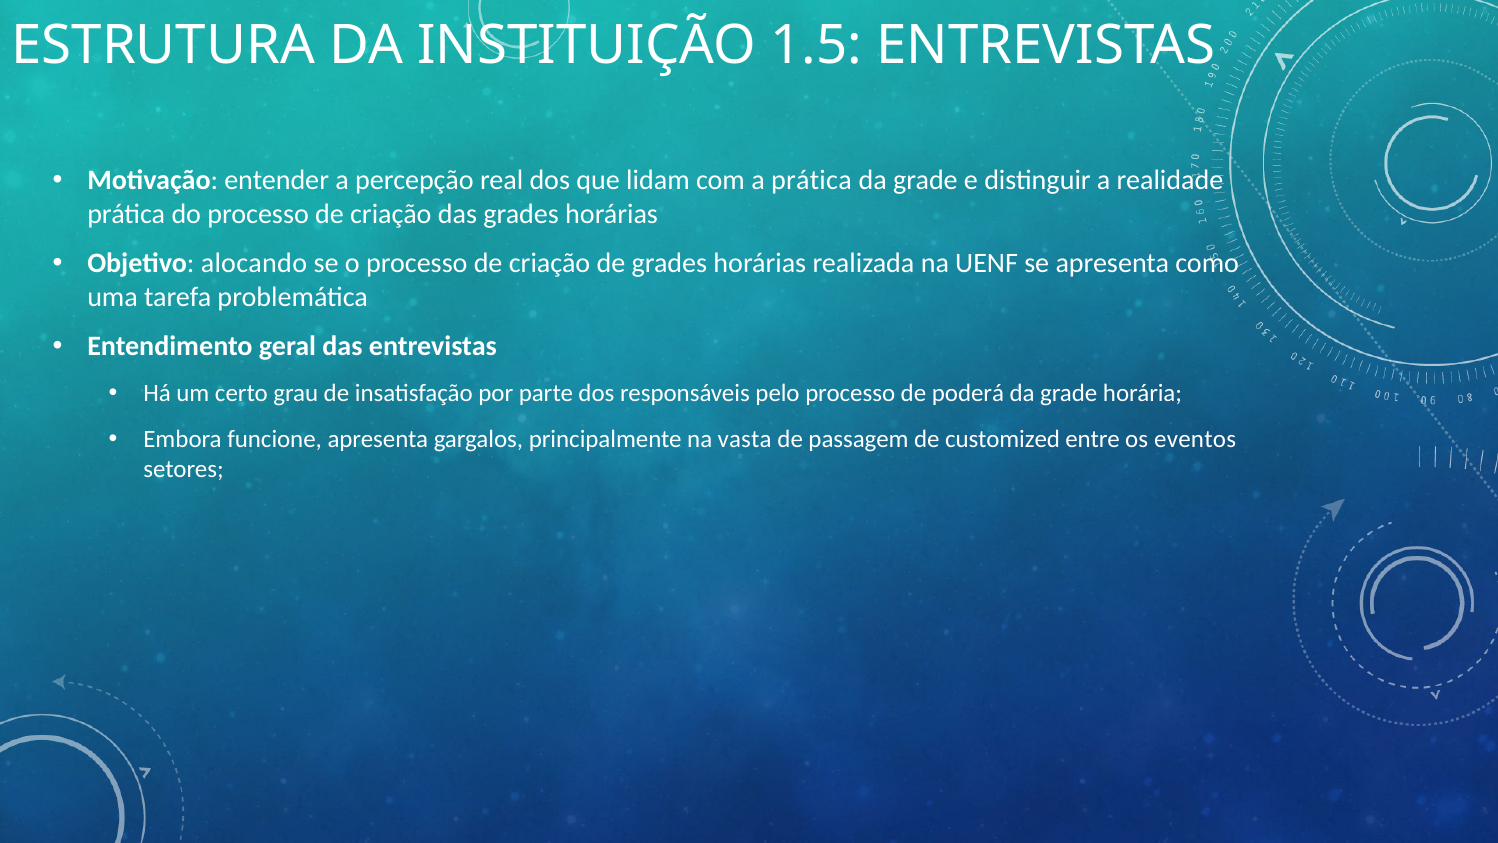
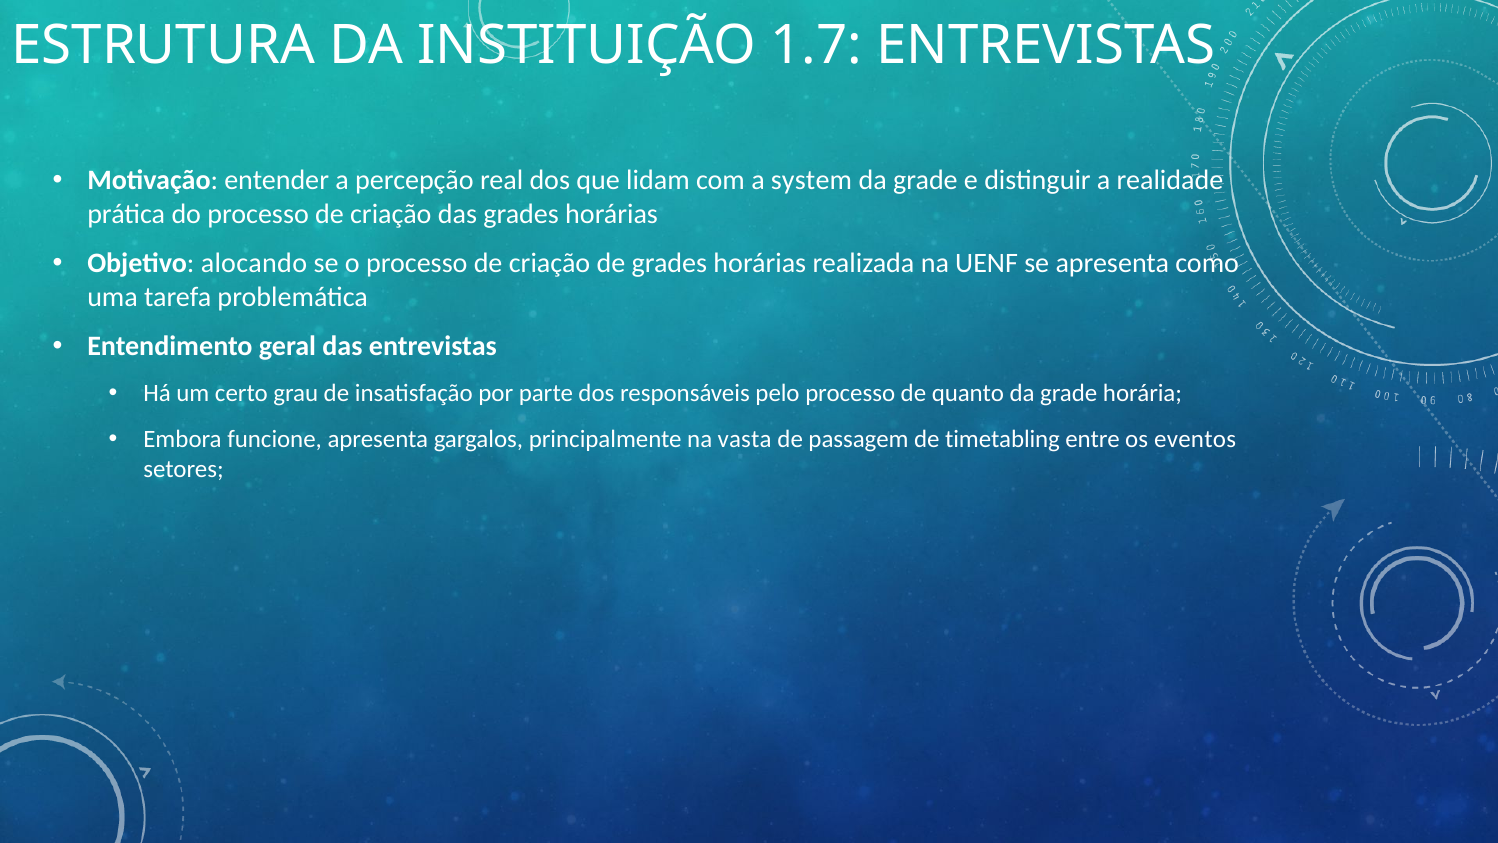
1.5: 1.5 -> 1.7 (816, 45)
a prática: prática -> system (811, 180)
poderá: poderá -> quanto (968, 394)
customized: customized -> timetabling (1003, 439)
